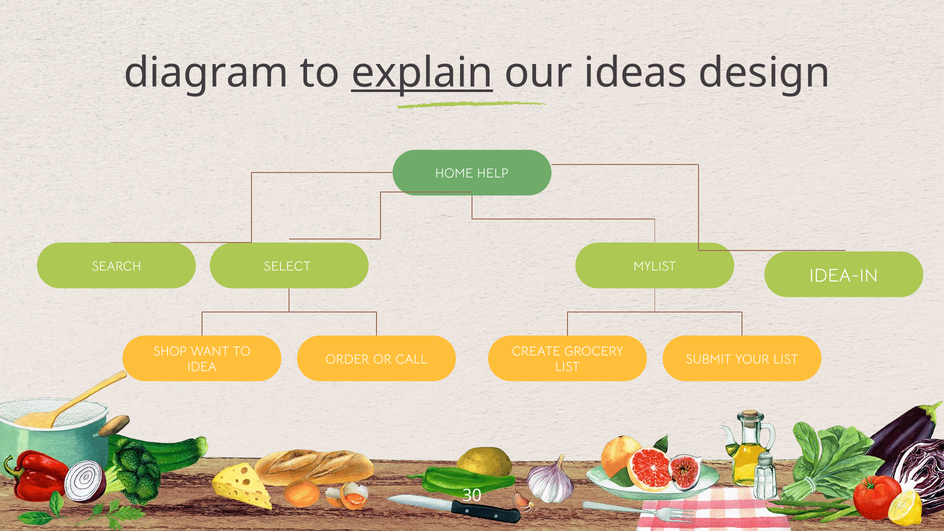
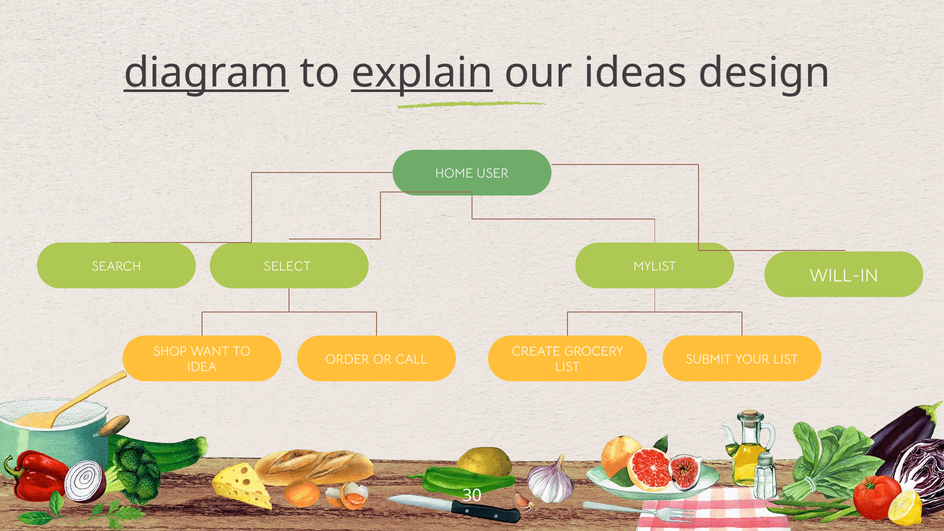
diagram underline: none -> present (206, 73)
HELP: HELP -> USER (493, 174)
IDEA-IN: IDEA-IN -> WILL-IN (844, 276)
